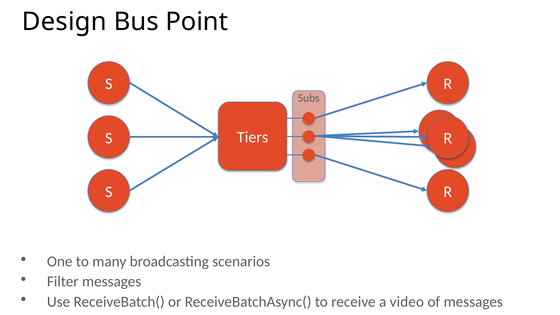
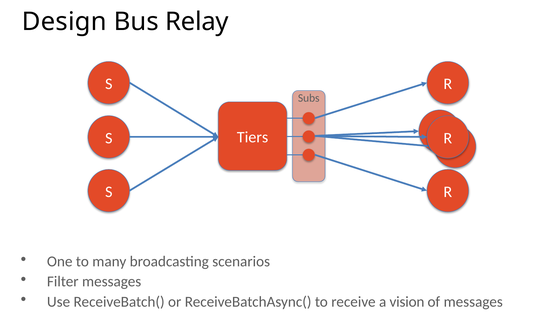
Point: Point -> Relay (197, 22)
video: video -> vision (407, 302)
